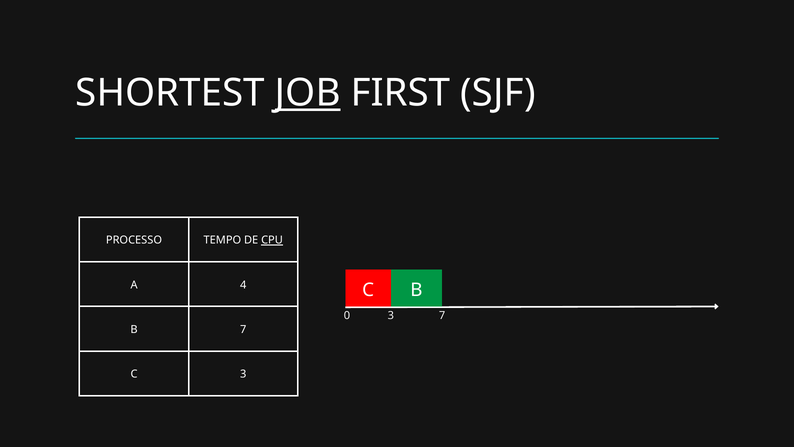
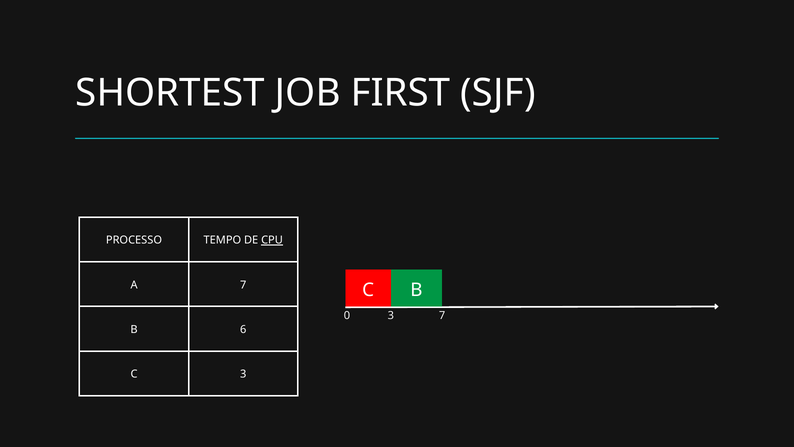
JOB underline: present -> none (308, 93)
A 4: 4 -> 7 (243, 285)
7: 7 -> 6 (243, 329)
